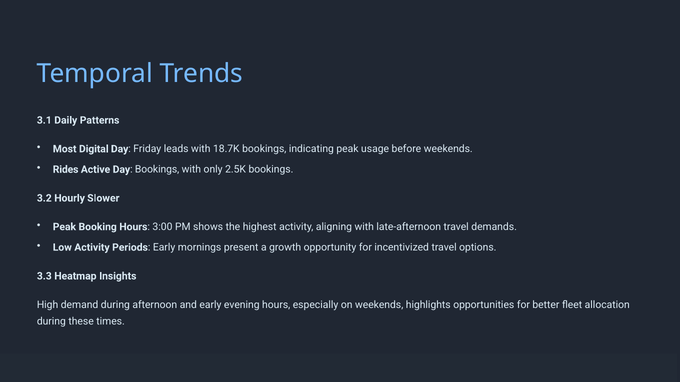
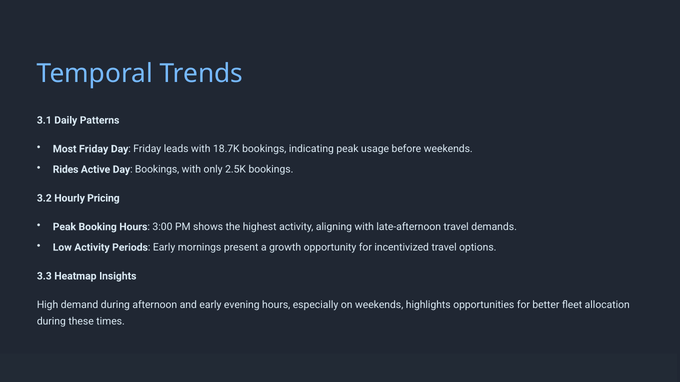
Most Digital: Digital -> Friday (94, 149)
Slower: Slower -> Pricing (103, 198)
